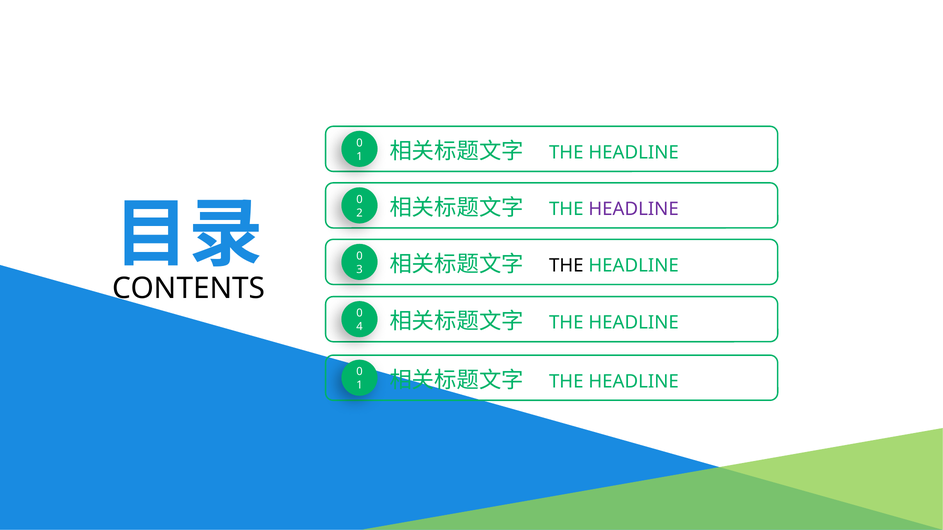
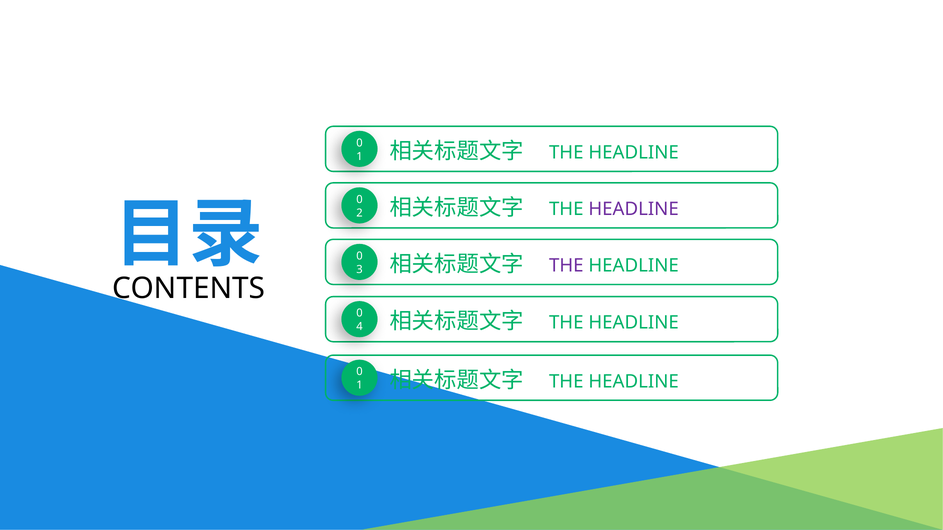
THE colour: black -> purple (566, 266)
